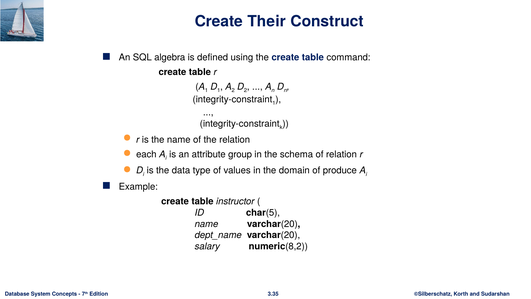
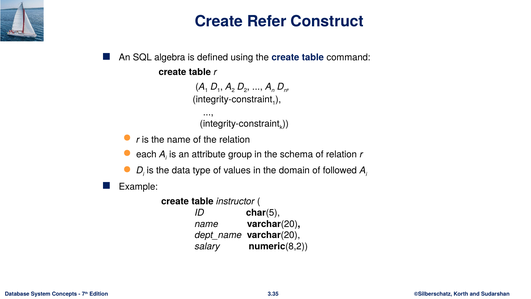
Their: Their -> Refer (267, 21)
produce: produce -> followed (340, 170)
